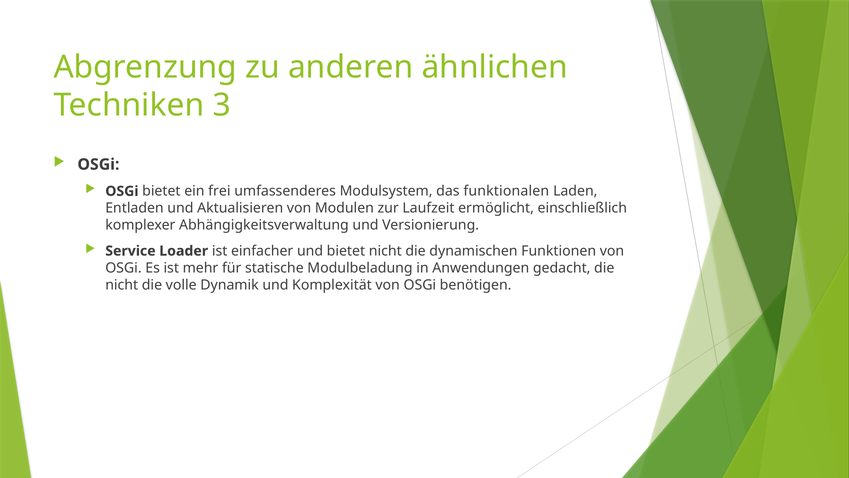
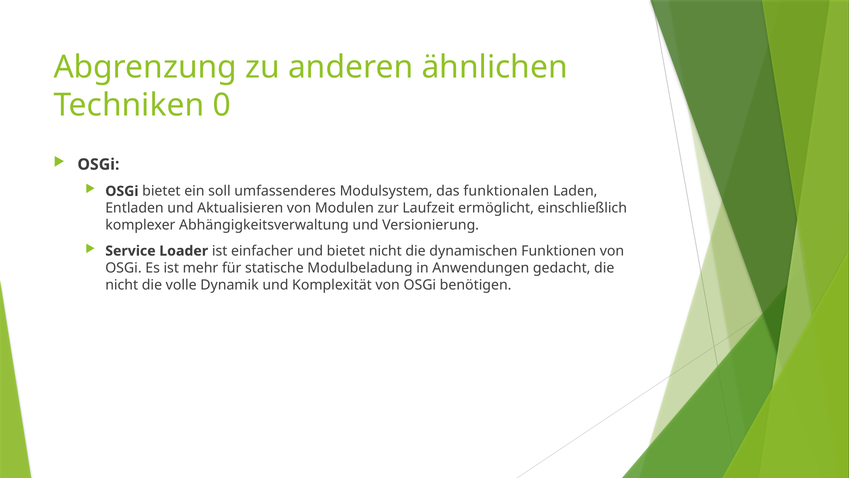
3: 3 -> 0 (222, 105)
frei: frei -> soll (219, 191)
